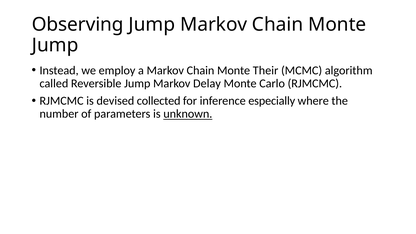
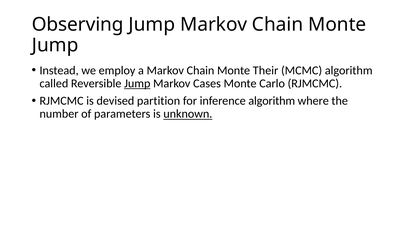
Jump underline: none -> present (137, 83)
Delay: Delay -> Cases (207, 83)
collected: collected -> partition (159, 101)
inference especially: especially -> algorithm (272, 101)
